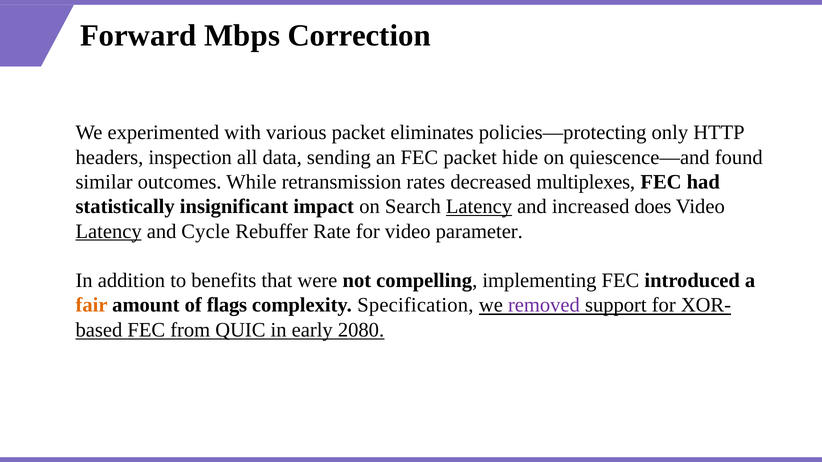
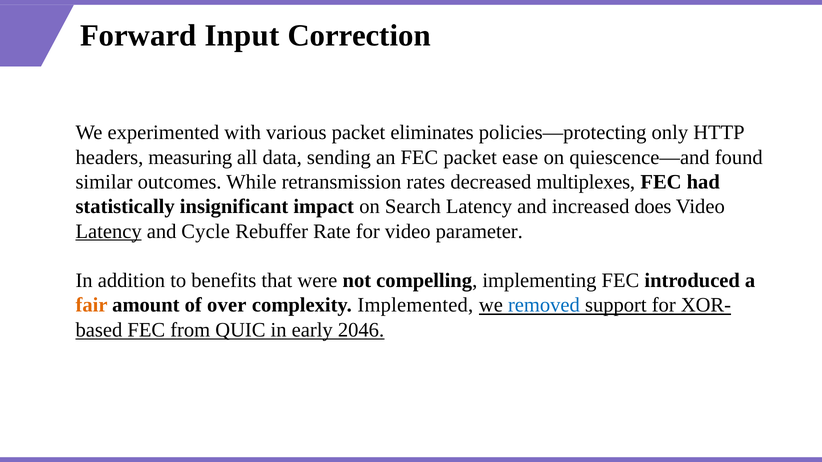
Mbps: Mbps -> Input (242, 35)
inspection: inspection -> measuring (190, 157)
hide: hide -> ease (520, 157)
Latency underline: present -> none (479, 207)
flags: flags -> over (227, 305)
Specification: Specification -> Implemented (415, 305)
removed colour: purple -> blue (544, 305)
2080: 2080 -> 2046 (361, 330)
